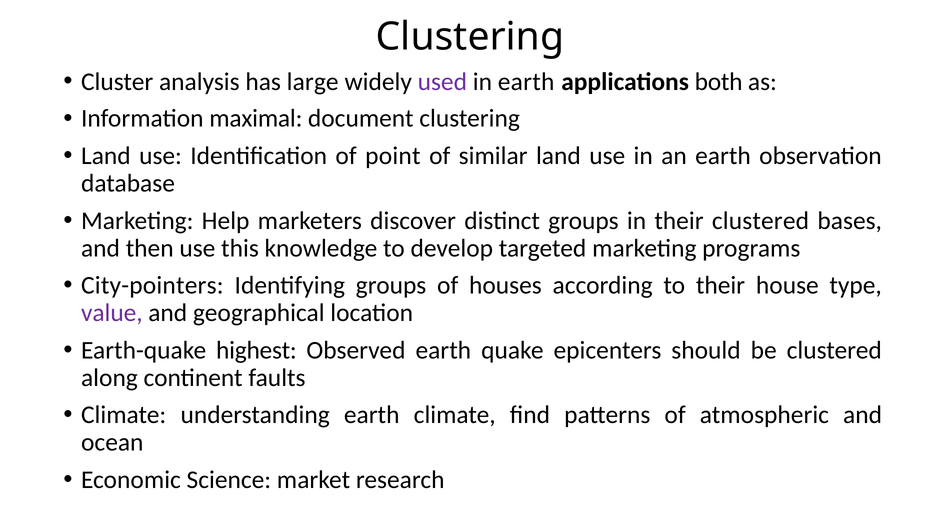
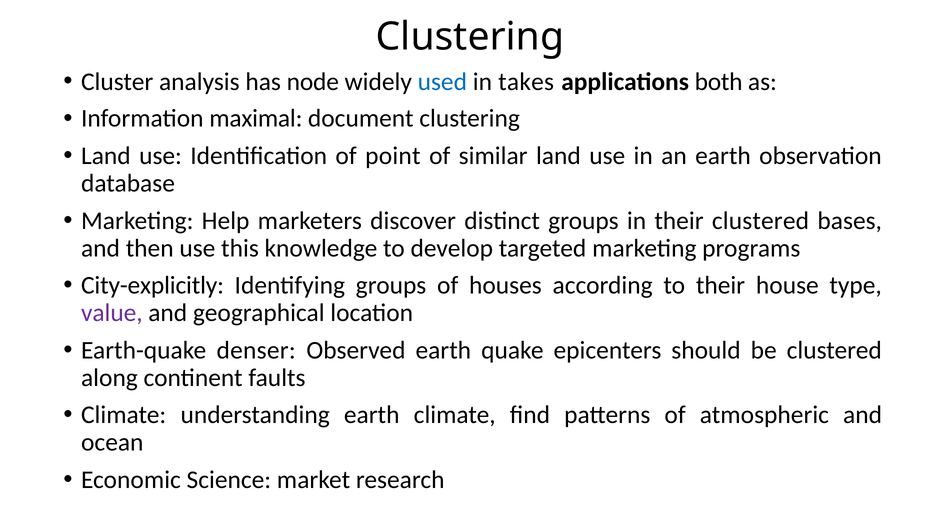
large: large -> node (313, 82)
used colour: purple -> blue (442, 82)
in earth: earth -> takes (526, 82)
City-pointers: City-pointers -> City-explicitly (153, 285)
highest: highest -> denser (256, 350)
